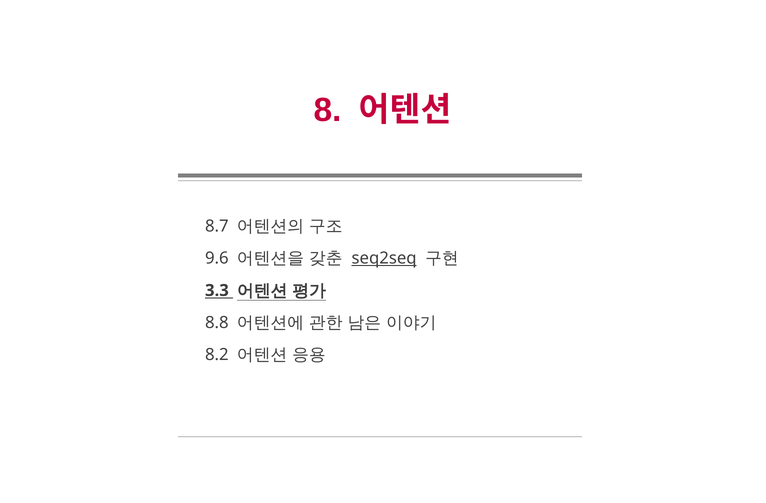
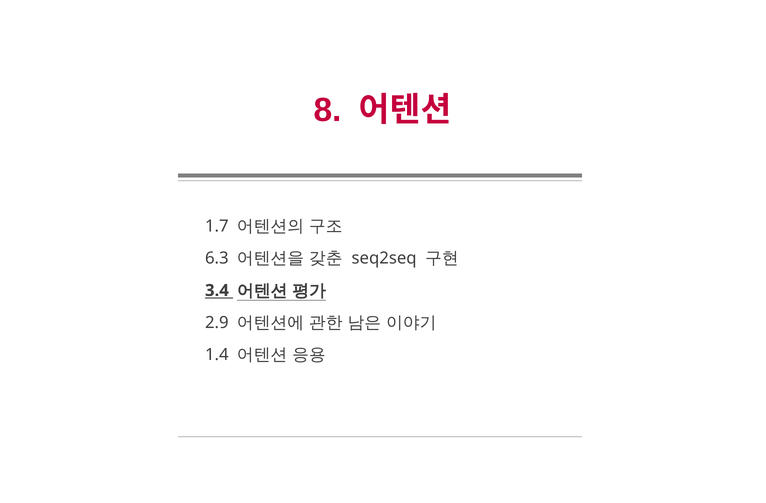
8.7: 8.7 -> 1.7 (217, 226)
9.6: 9.6 -> 6.3 (217, 258)
seq2seq underline: present -> none (384, 258)
3.3: 3.3 -> 3.4 (217, 291)
8.8: 8.8 -> 2.9 (217, 323)
8.2: 8.2 -> 1.4 (217, 355)
